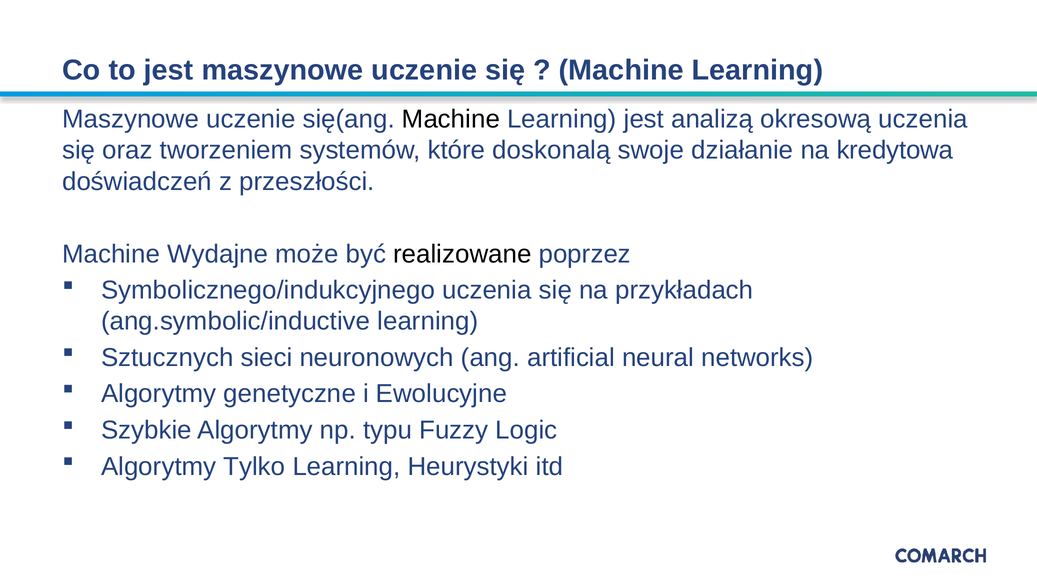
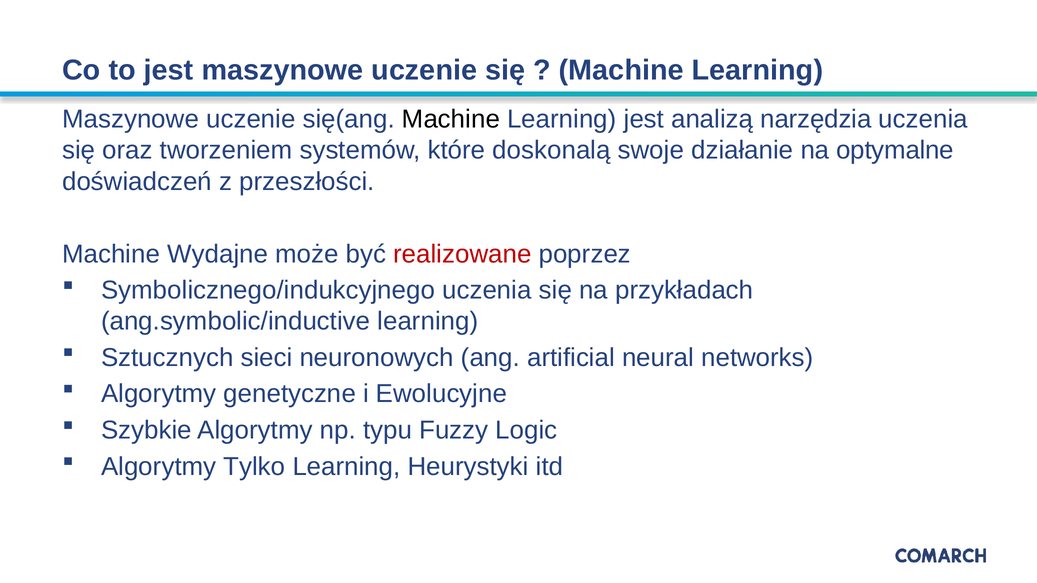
okresową: okresową -> narzędzia (816, 119)
kredytowa: kredytowa -> optymalne (895, 150)
realizowane colour: black -> red (462, 254)
